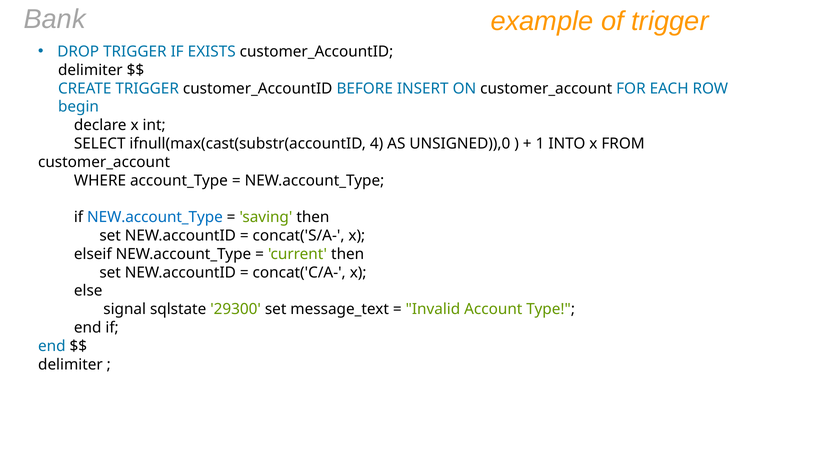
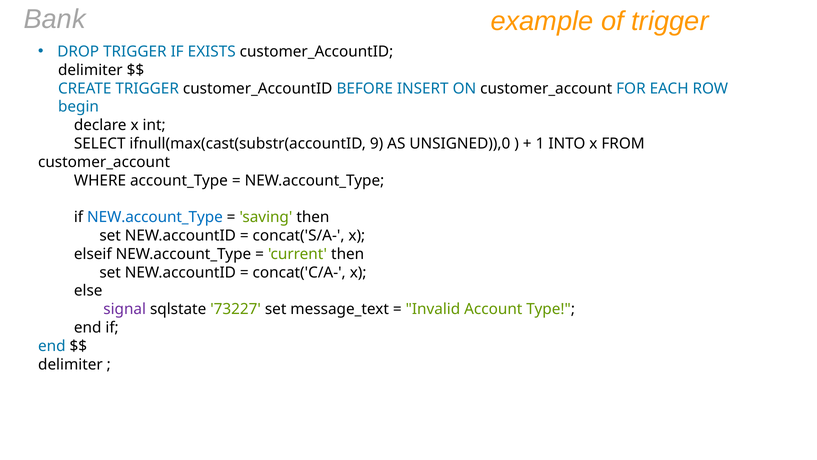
4: 4 -> 9 (377, 144)
signal colour: black -> purple (125, 309)
29300: 29300 -> 73227 (236, 309)
